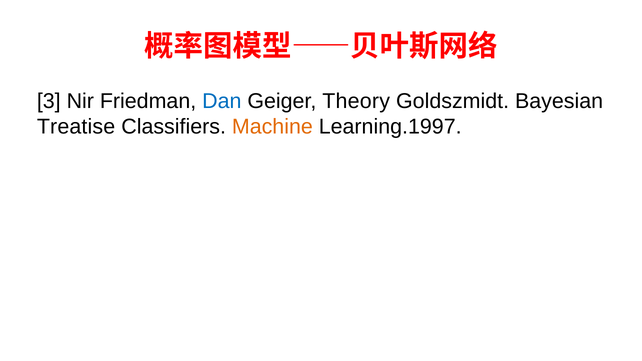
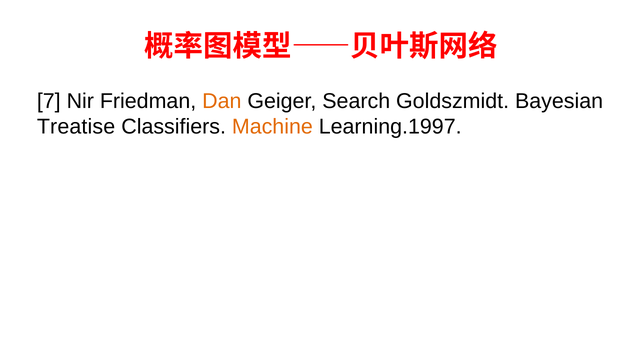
3: 3 -> 7 (49, 101)
Dan colour: blue -> orange (222, 101)
Theory: Theory -> Search (356, 101)
